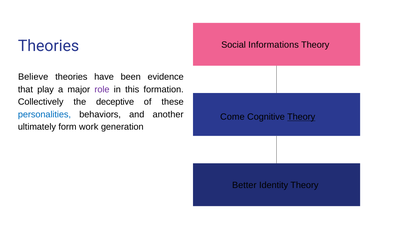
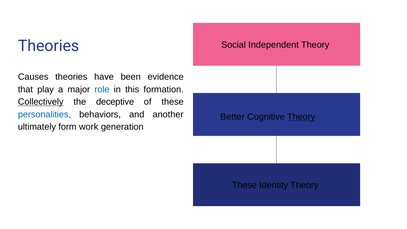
Informations: Informations -> Independent (274, 45)
Believe: Believe -> Causes (33, 77)
role colour: purple -> blue (102, 89)
Collectively underline: none -> present (41, 102)
Come: Come -> Better (232, 117)
Better: Better -> These (244, 185)
